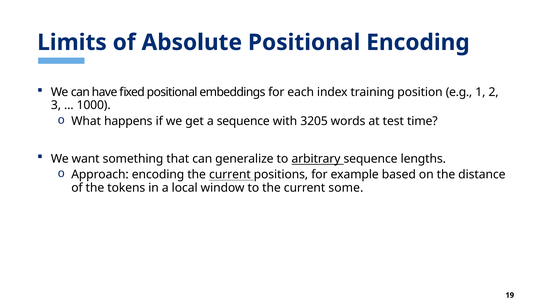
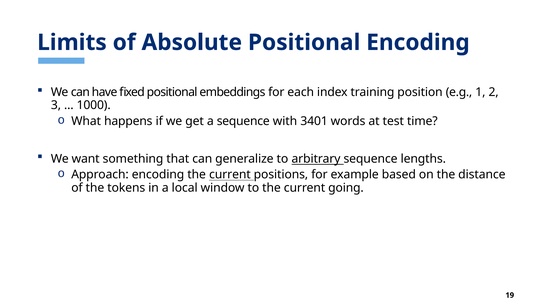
3205: 3205 -> 3401 (314, 121)
some: some -> going (346, 187)
